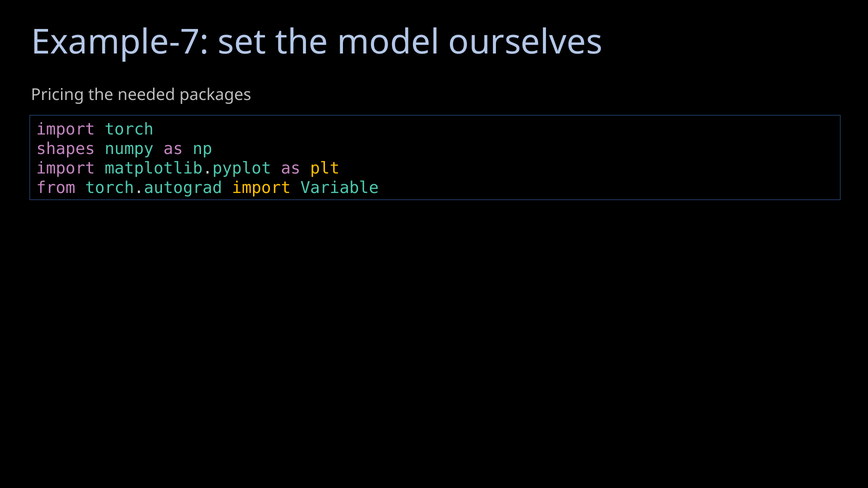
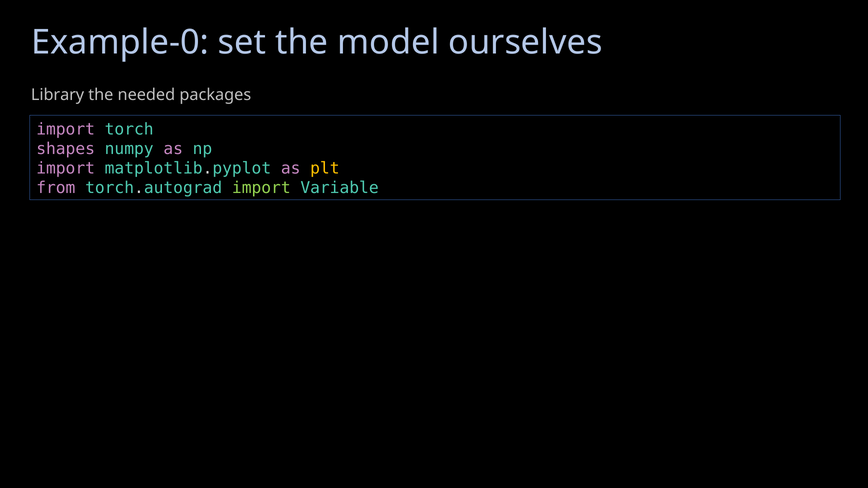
Example-7: Example-7 -> Example-0 (120, 43)
Pricing: Pricing -> Library (58, 95)
import colour: yellow -> light green (261, 188)
